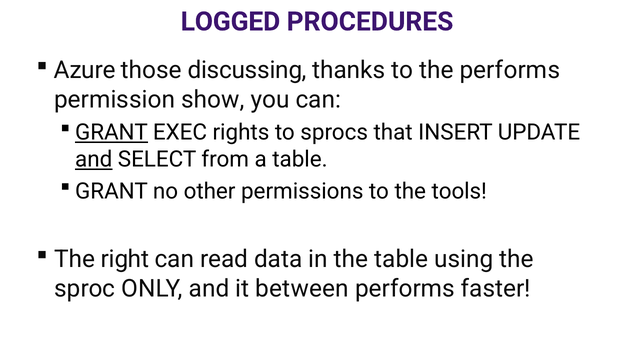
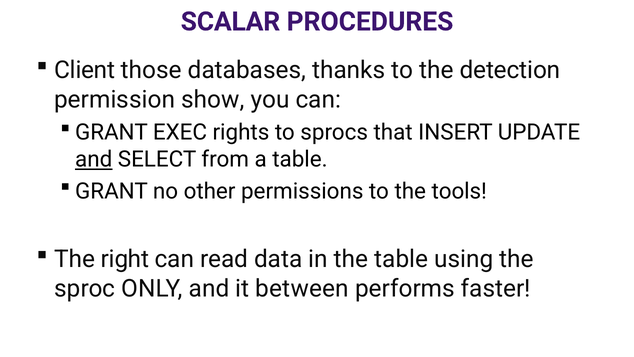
LOGGED: LOGGED -> SCALAR (230, 22)
Azure: Azure -> Client (85, 70)
discussing: discussing -> databases (247, 70)
the performs: performs -> detection (510, 70)
GRANT underline: present -> none (111, 132)
